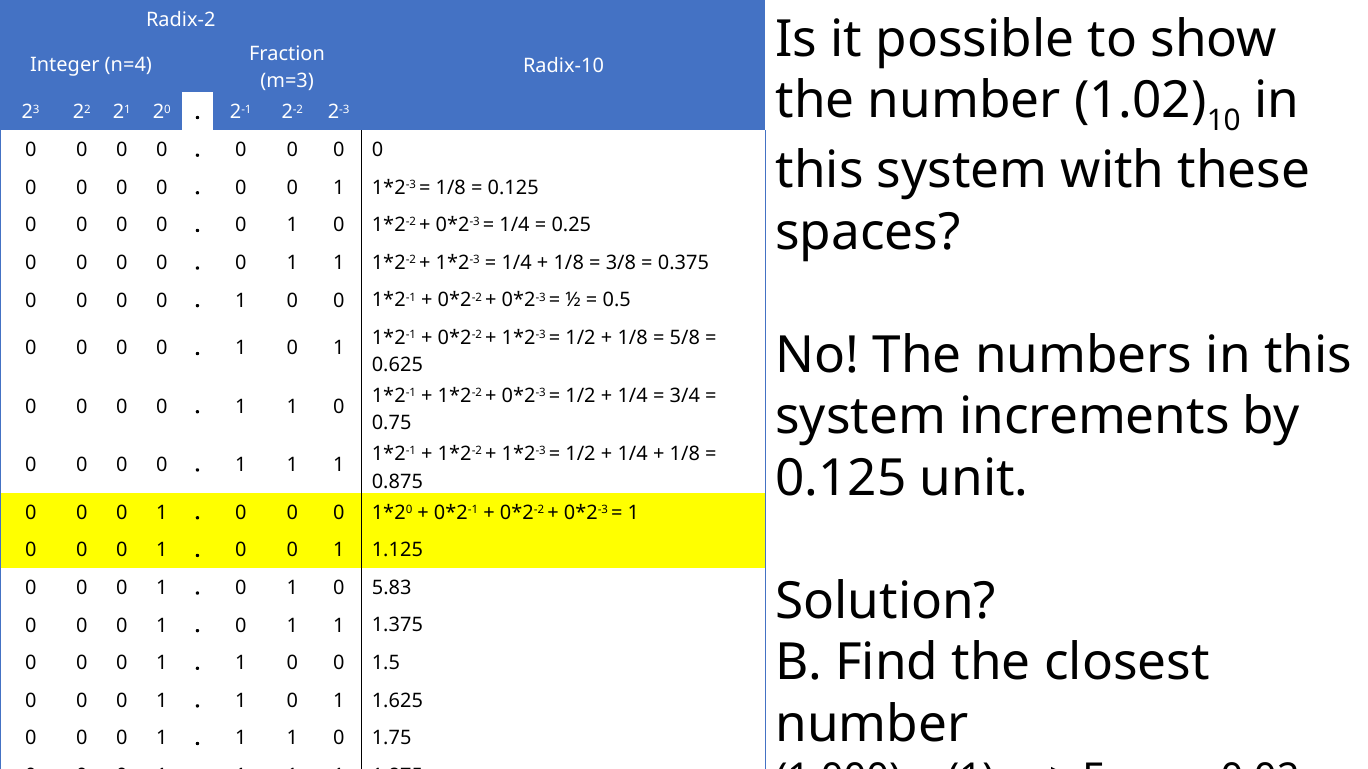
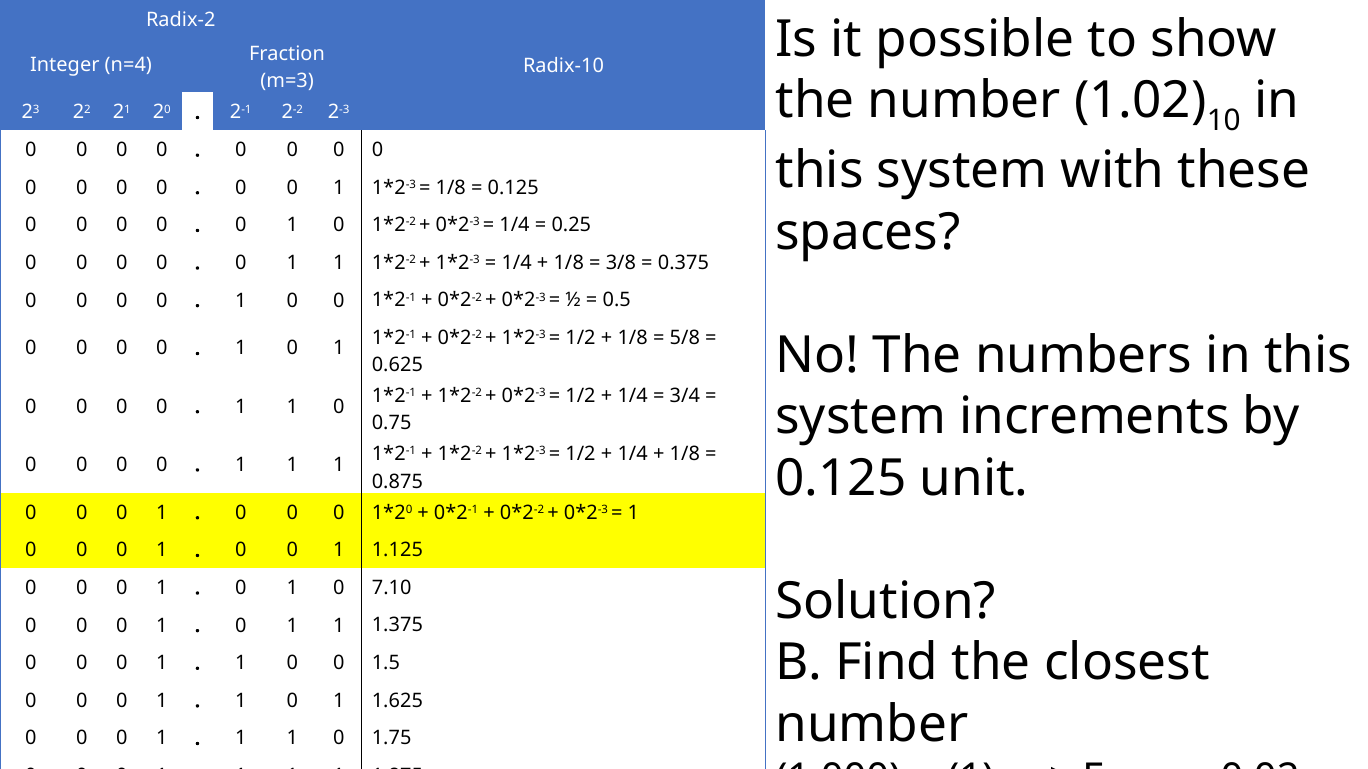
5.83: 5.83 -> 7.10 (392, 588)
